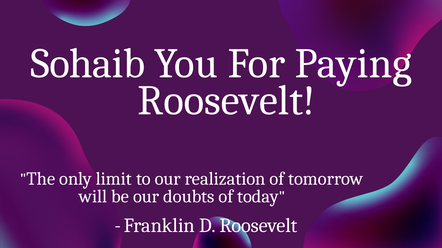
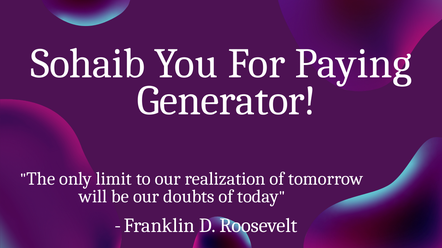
Roosevelt: Roosevelt -> Generator (227, 101)
